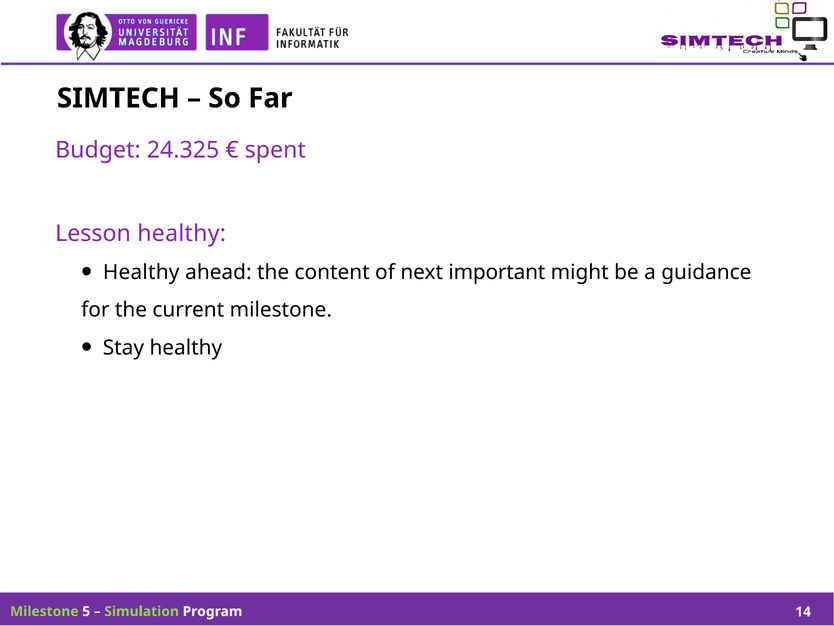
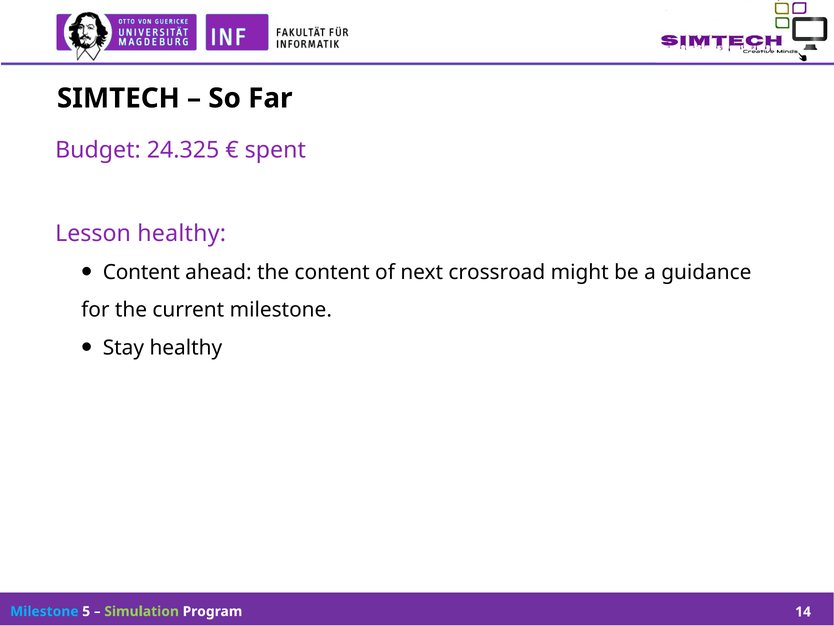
Healthy: Healthy -> Content (141, 272)
important: important -> crossroad (497, 272)
Milestone colour: light green -> light blue (44, 611)
